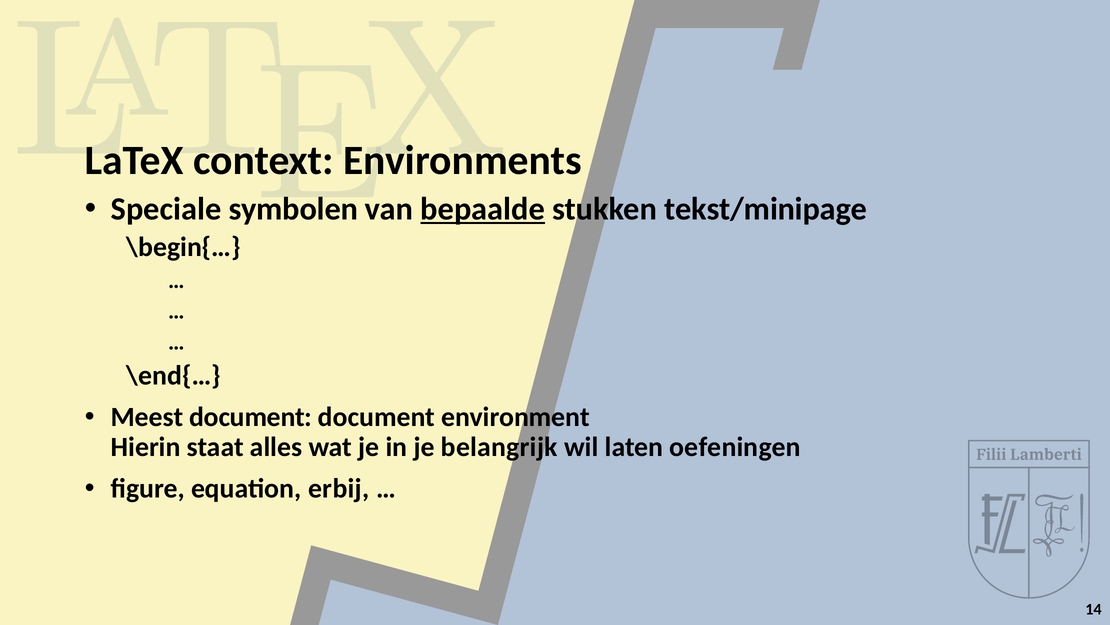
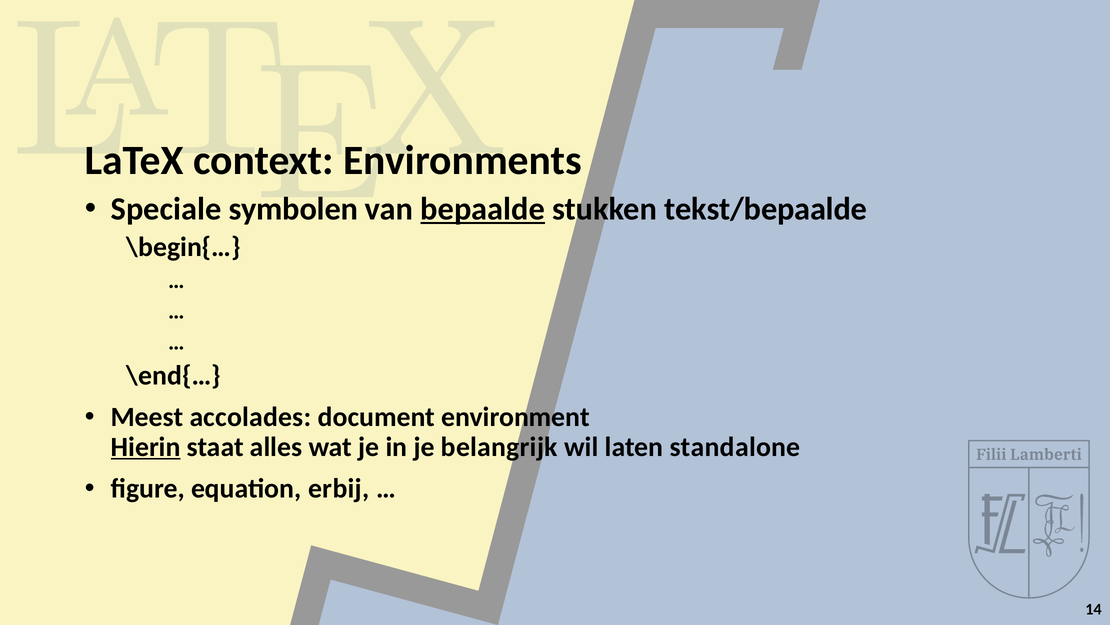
tekst/minipage: tekst/minipage -> tekst/bepaalde (766, 209)
Meest document: document -> accolades (250, 417)
Hierin underline: none -> present (146, 447)
oefeningen: oefeningen -> standalone (735, 447)
